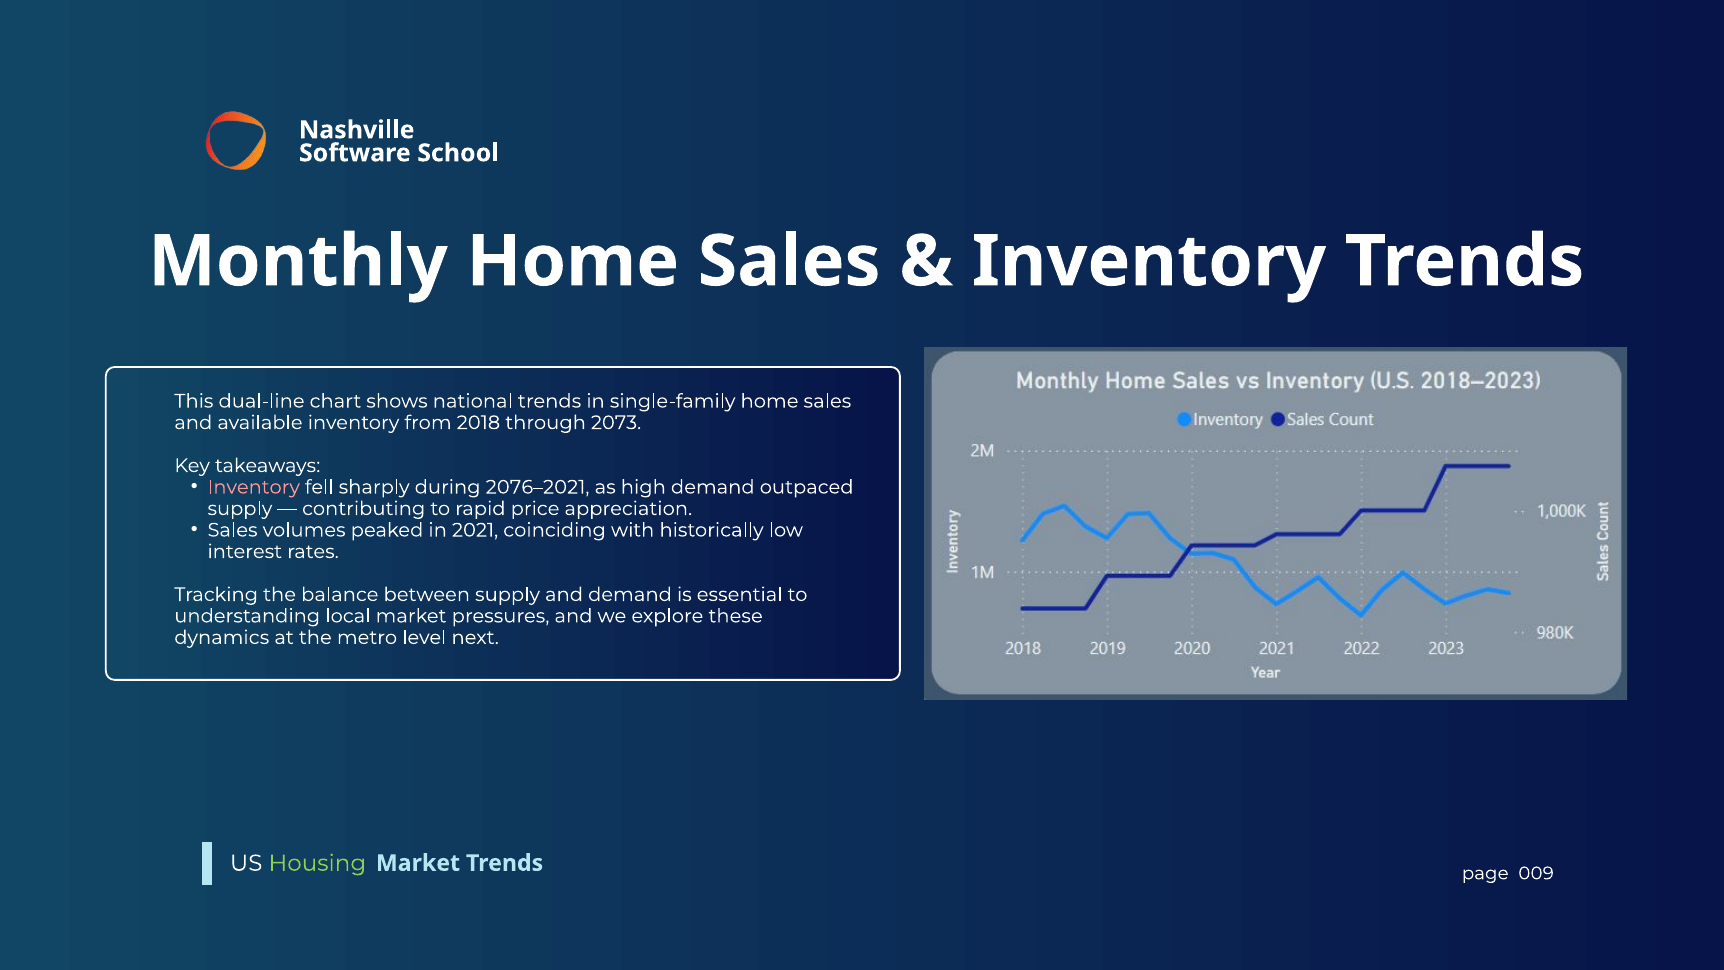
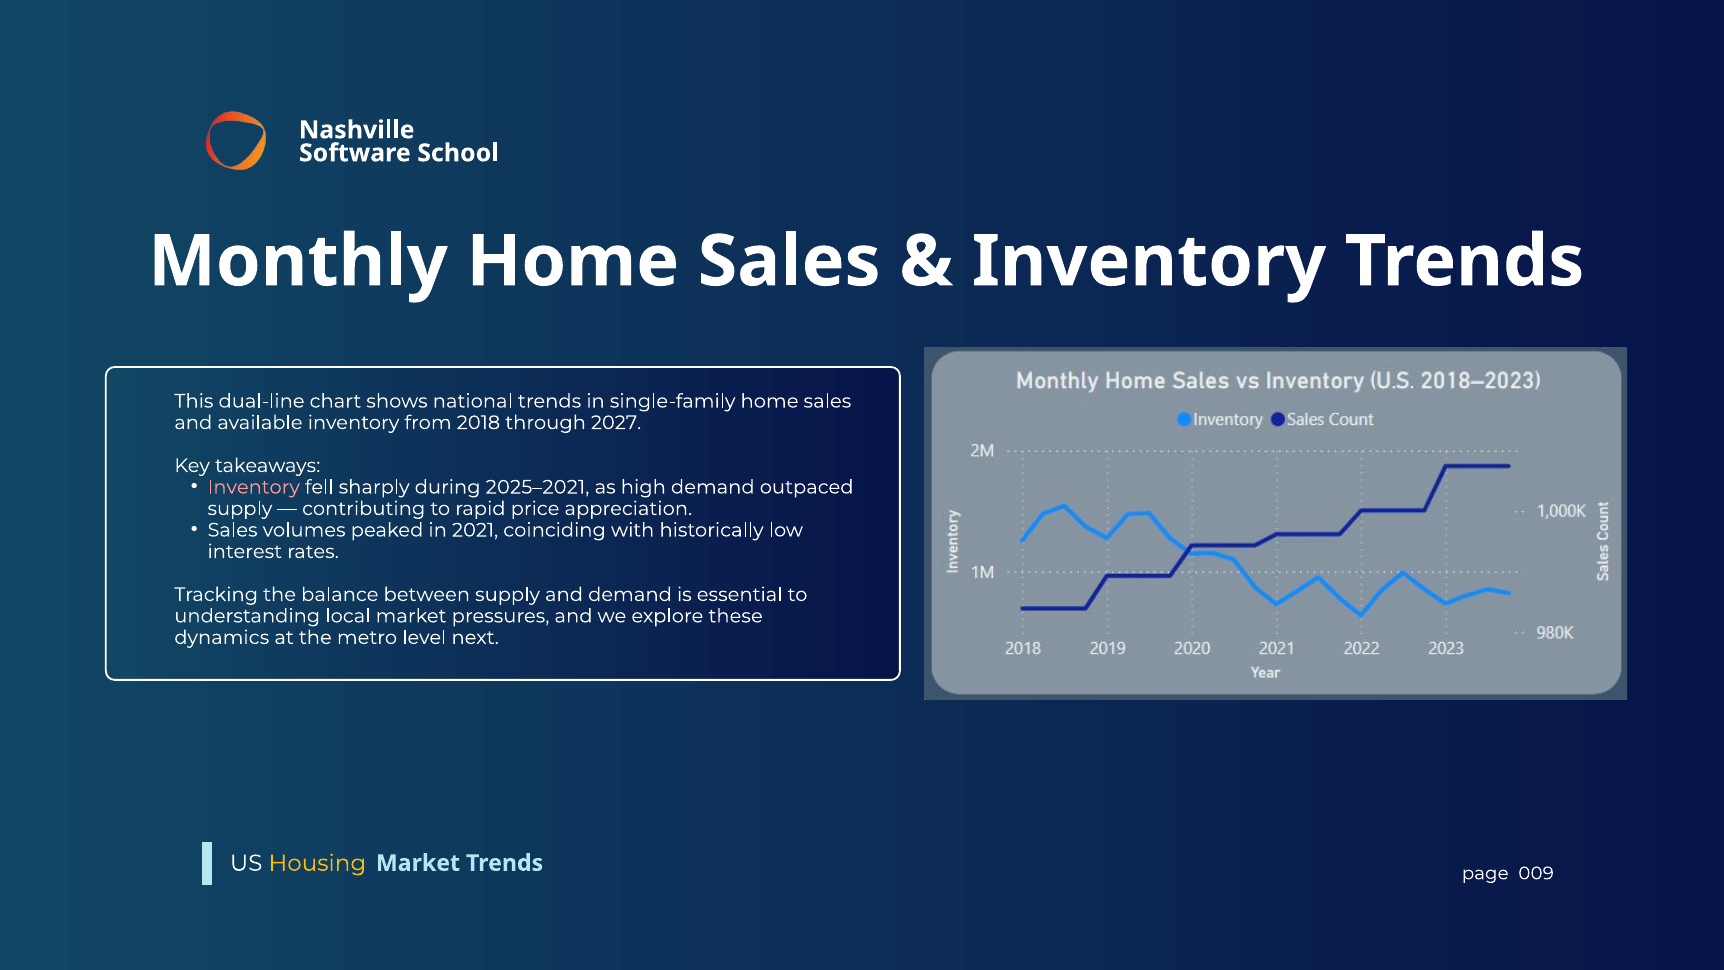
2073: 2073 -> 2027 (616, 423)
2076–2021: 2076–2021 -> 2025–2021 (538, 487)
Housing colour: light green -> yellow (317, 863)
